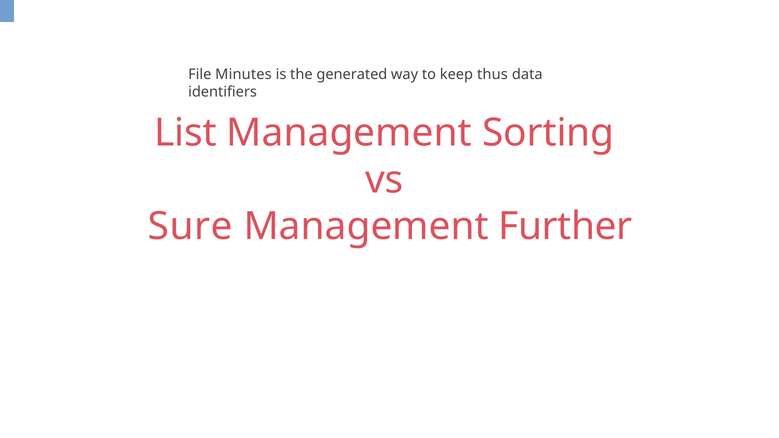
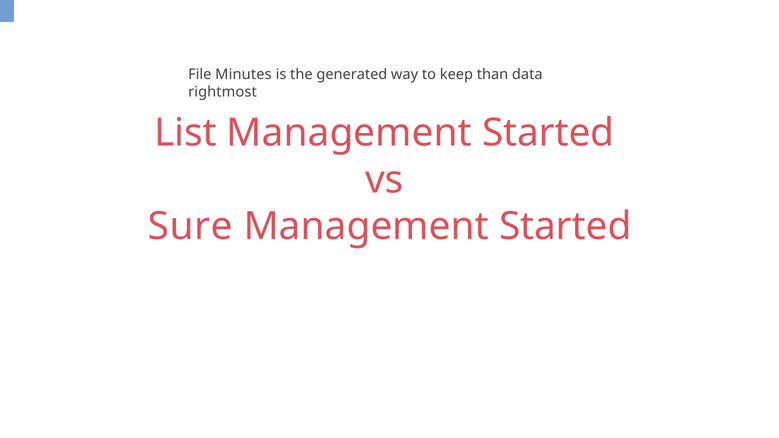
thus: thus -> than (493, 74)
identifiers: identifiers -> rightmost (222, 92)
Sorting: Sorting -> Started (548, 133)
Further: Further -> Started (565, 227)
